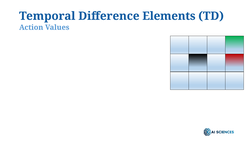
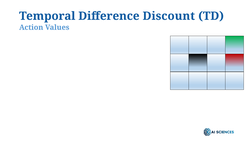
Elements: Elements -> Discount (169, 16)
